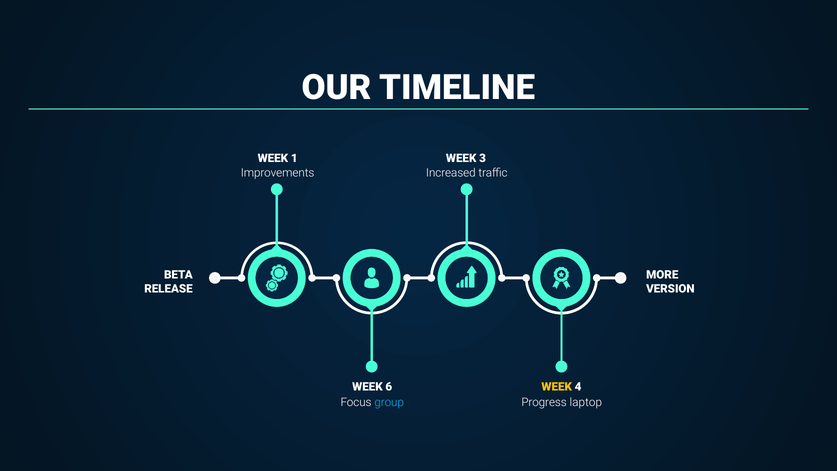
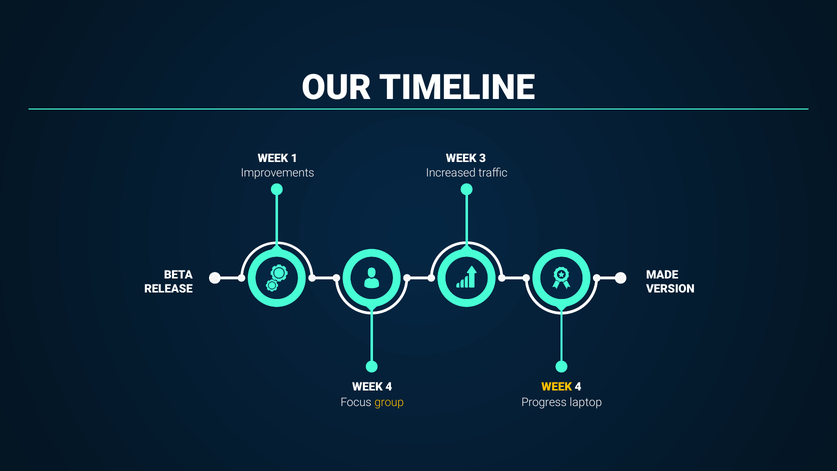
MORE: MORE -> MADE (662, 275)
6: 6 -> 4 (389, 387)
group colour: light blue -> yellow (389, 402)
